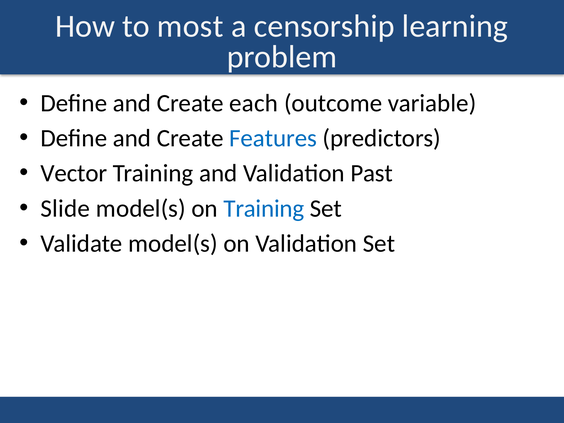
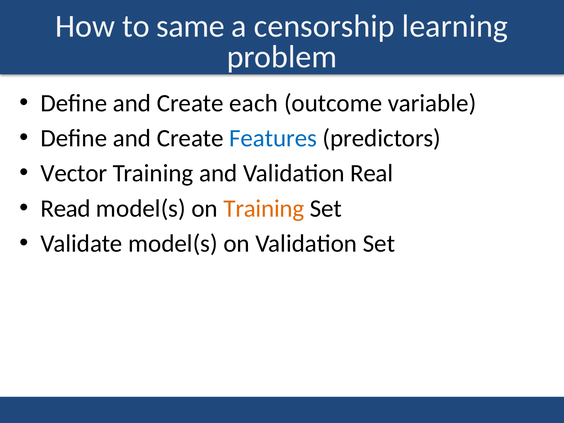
most: most -> same (191, 26)
Past: Past -> Real (372, 173)
Slide: Slide -> Read (66, 208)
Training colour: blue -> orange (264, 208)
